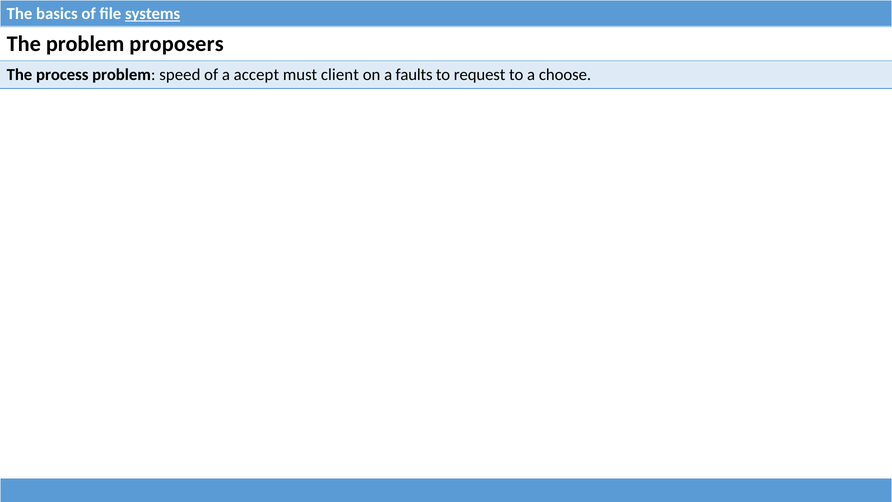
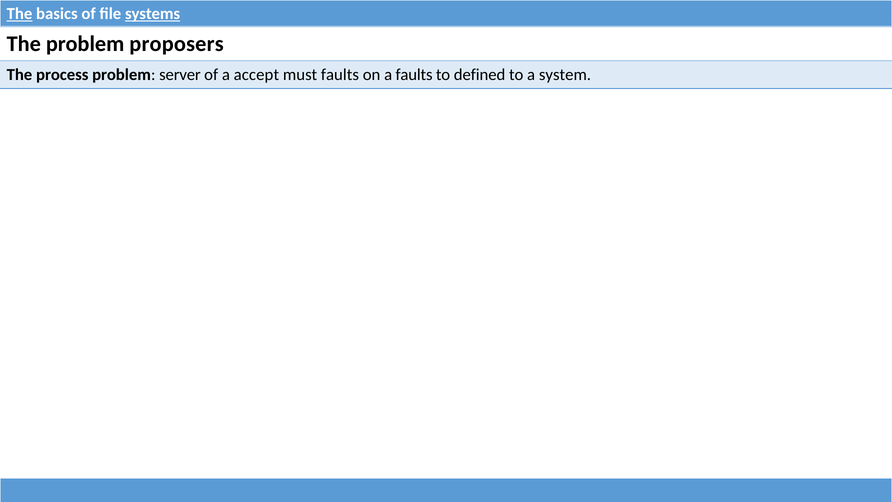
The underline: none -> present (19, 14)
speed: speed -> server (180, 74)
must client: client -> faults (340, 74)
request: request -> defined (480, 74)
choose: choose -> system (565, 74)
